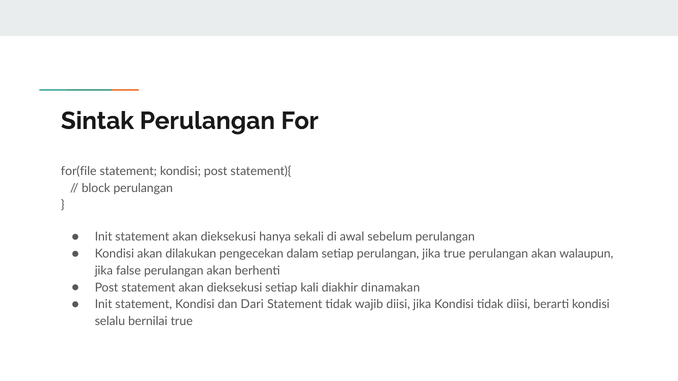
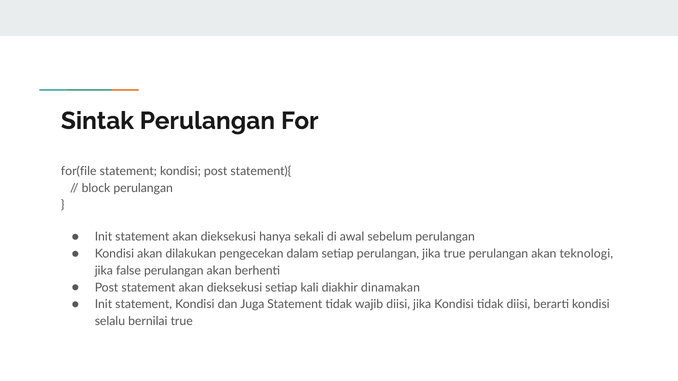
walaupun: walaupun -> teknologi (586, 254)
Dari: Dari -> Juga (252, 305)
